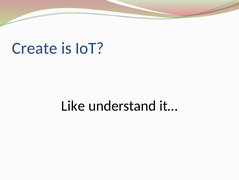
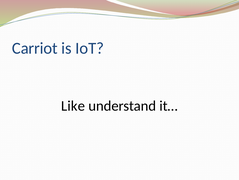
Create: Create -> Carriot (35, 48)
